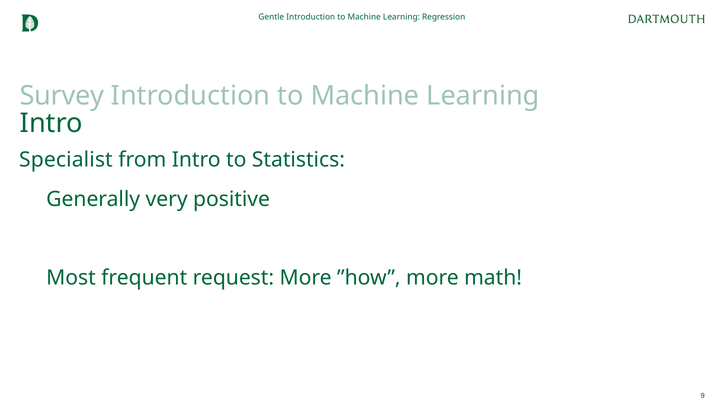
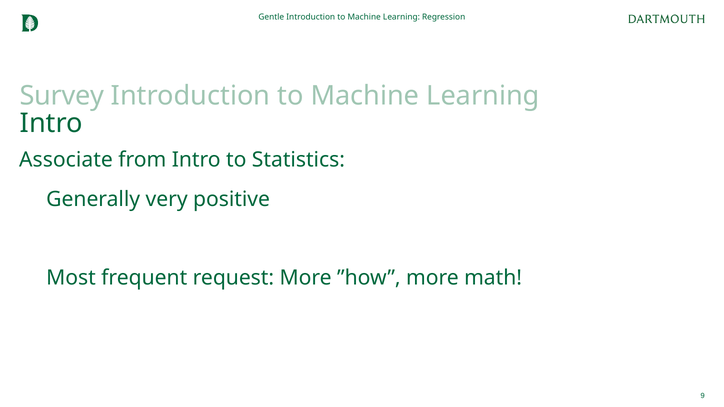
Specialist: Specialist -> Associate (66, 160)
